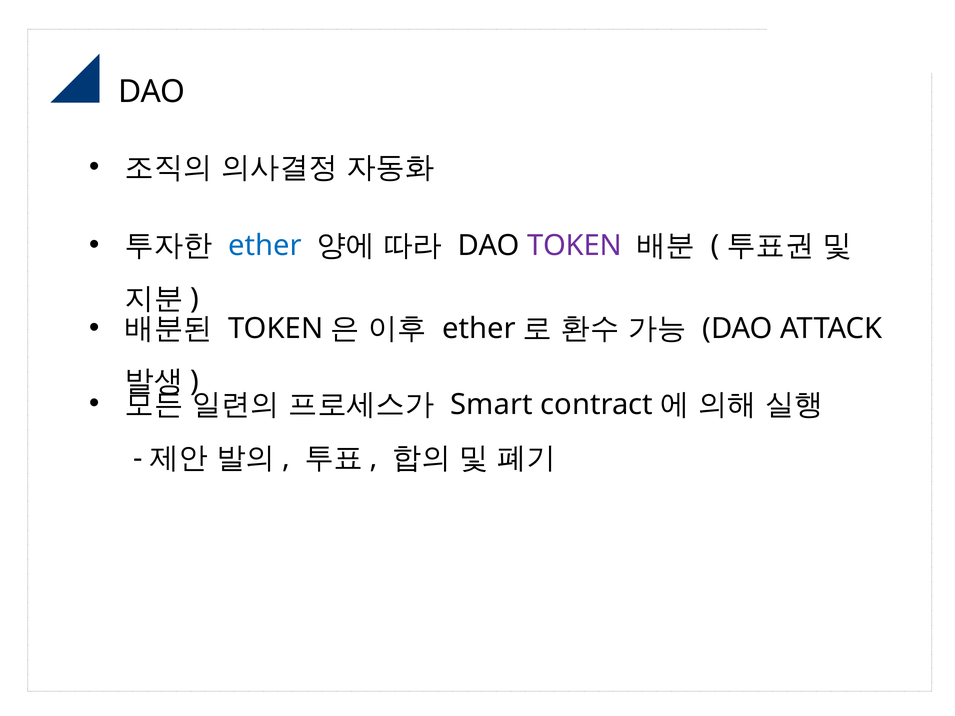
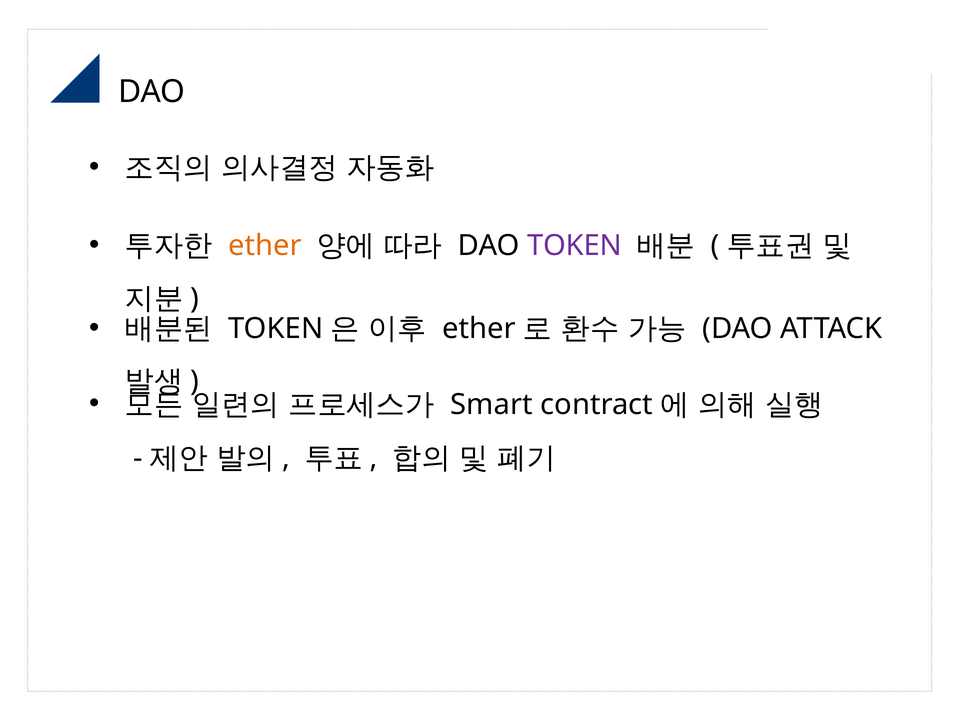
ether colour: blue -> orange (265, 246)
